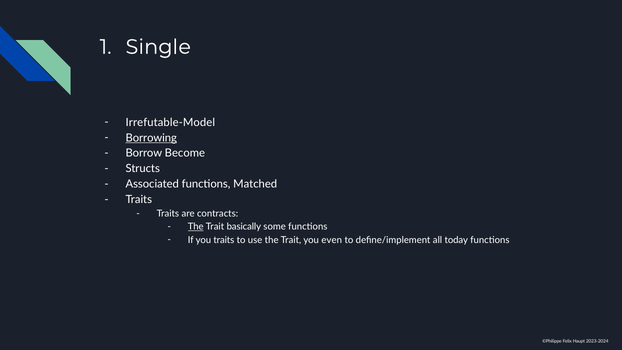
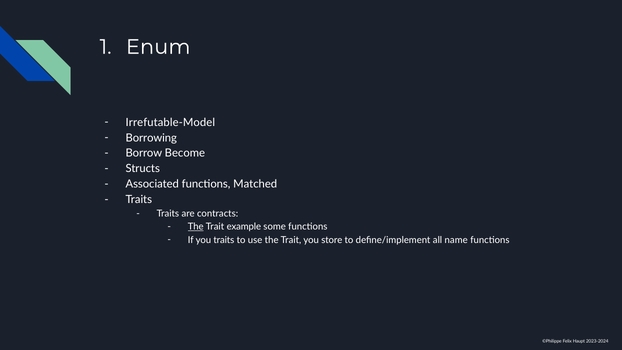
Single: Single -> Enum (158, 47)
Borrowing underline: present -> none (151, 138)
basically: basically -> example (244, 227)
even: even -> store (332, 240)
today: today -> name (456, 240)
